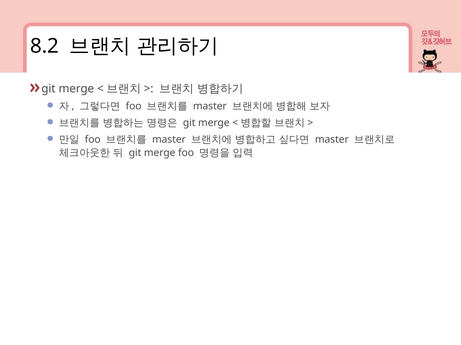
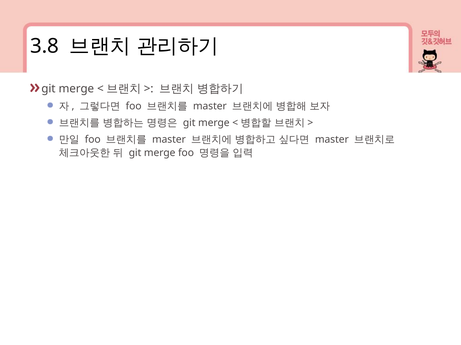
8.2: 8.2 -> 3.8 (44, 46)
